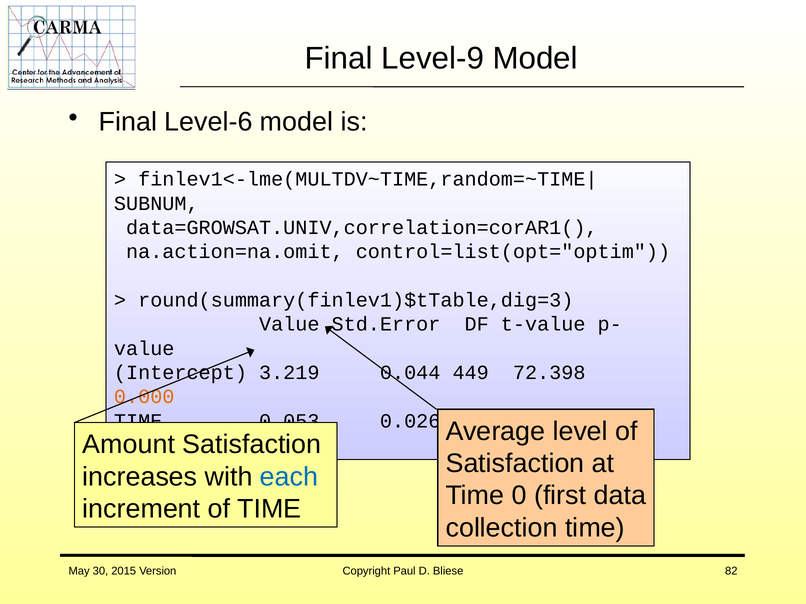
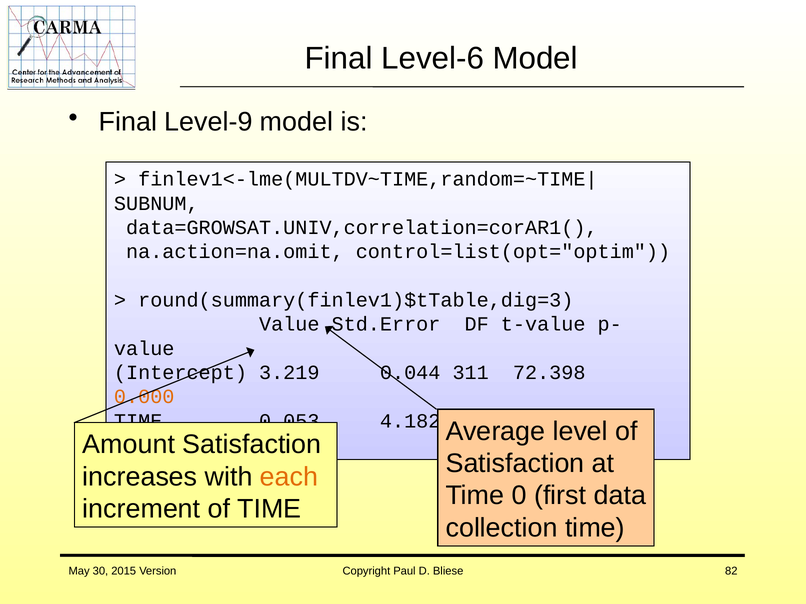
Level-9: Level-9 -> Level-6 (433, 59)
Level-6: Level-6 -> Level-9 (209, 122)
449: 449 -> 311 (471, 373)
0.026: 0.026 -> 4.182 (410, 421)
each colour: blue -> orange (289, 477)
